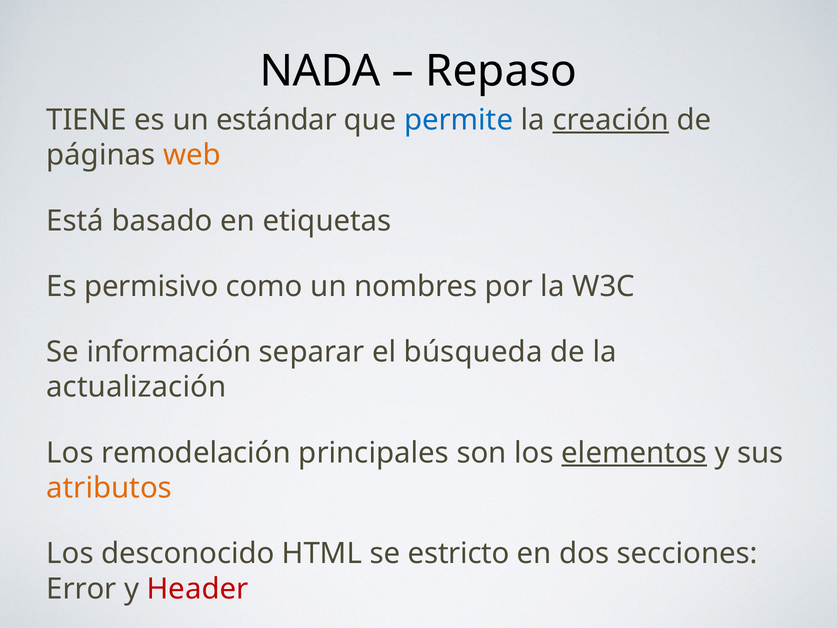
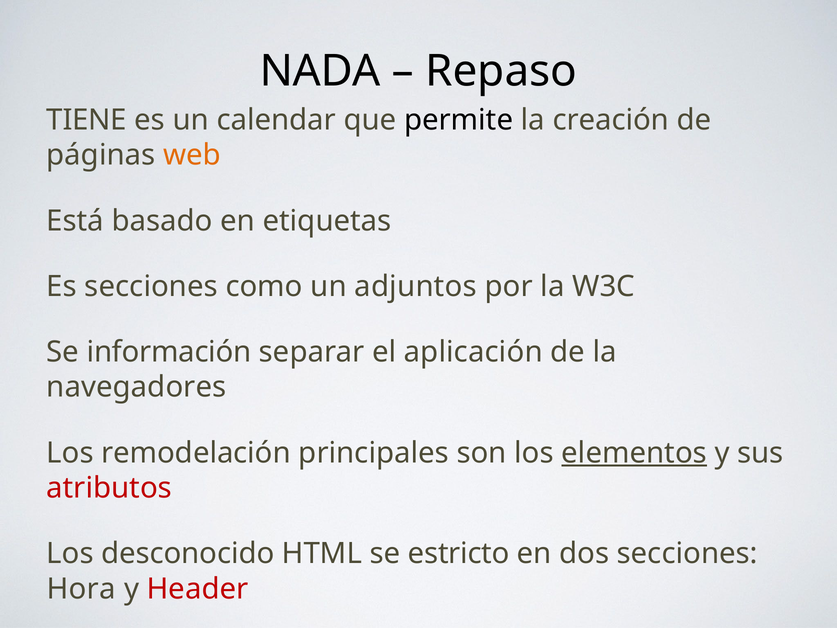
estándar: estándar -> calendar (276, 120)
permite colour: blue -> black (459, 120)
creación underline: present -> none (611, 120)
Es permisivo: permisivo -> secciones (151, 286)
nombres: nombres -> adjuntos (416, 286)
búsqueda: búsqueda -> aplicación (473, 352)
actualización: actualización -> navegadores (136, 387)
atributos colour: orange -> red (109, 488)
Error: Error -> Hora (81, 589)
